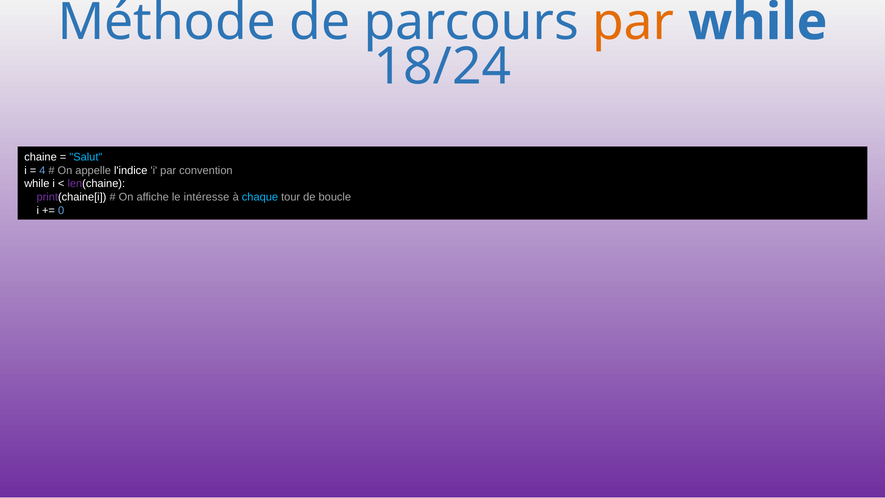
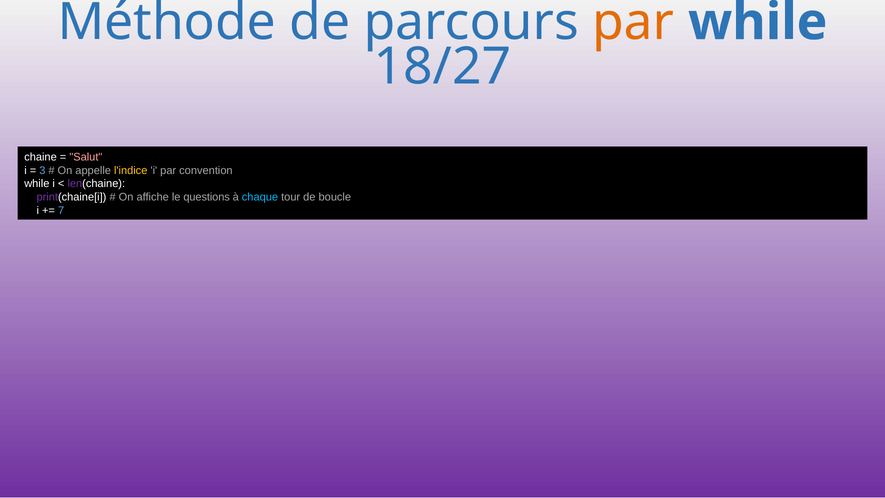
18/24: 18/24 -> 18/27 (442, 67)
Salut colour: light blue -> pink (86, 157)
4: 4 -> 3 (42, 170)
l'indice colour: white -> yellow (131, 170)
intéresse: intéresse -> questions (207, 197)
0: 0 -> 7 (61, 210)
